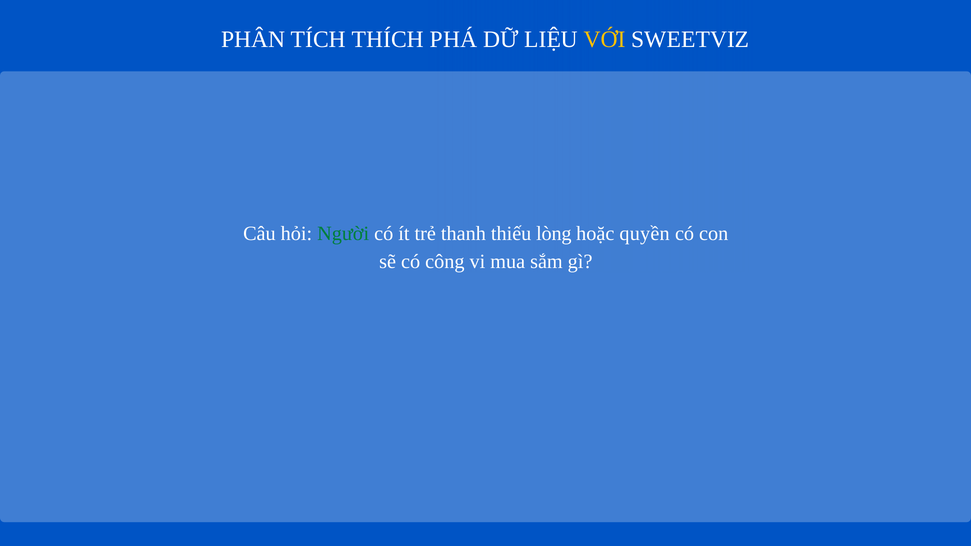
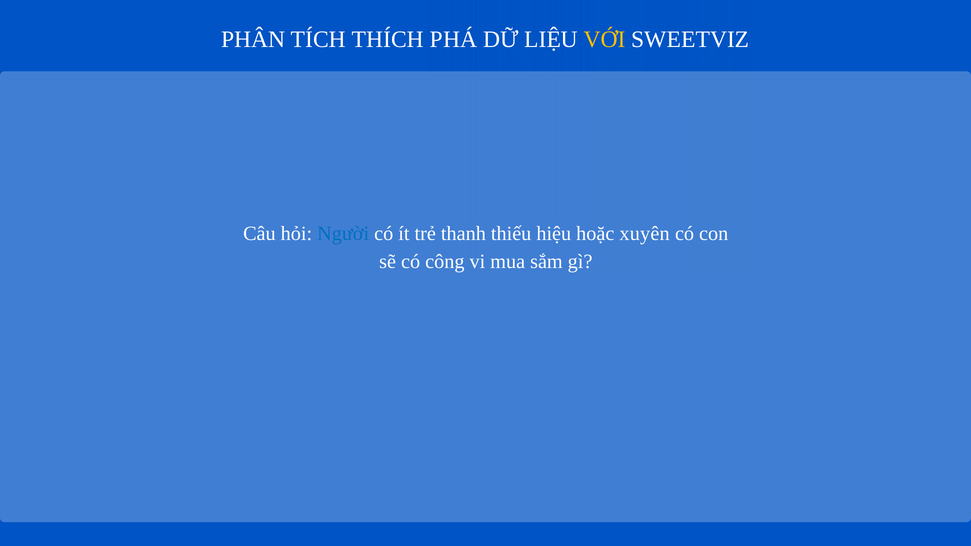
Người colour: green -> blue (343, 234)
lòng: lòng -> hiệu (554, 234)
quyền: quyền -> xuyên (645, 234)
